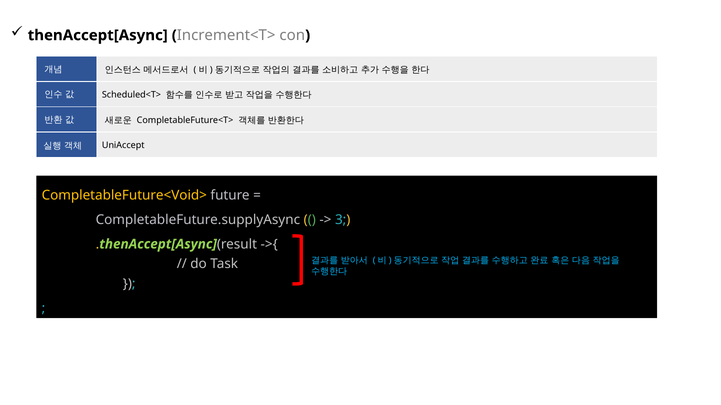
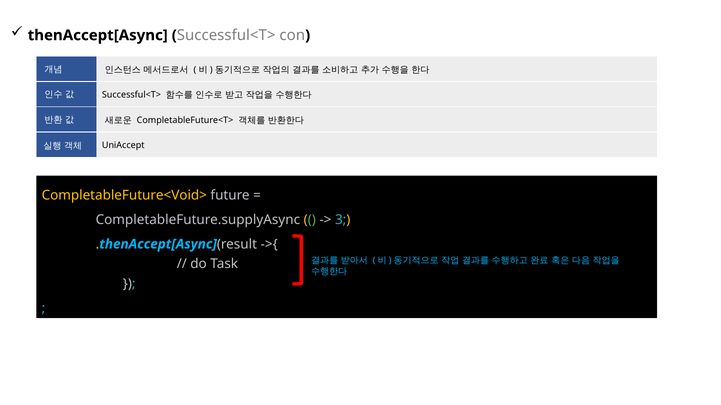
Increment<T>: Increment<T> -> Successful<T> (226, 35)
Scheduled<T>: Scheduled<T> -> Successful<T> (131, 95)
thenAccept[Async colour: light green -> light blue (158, 244)
